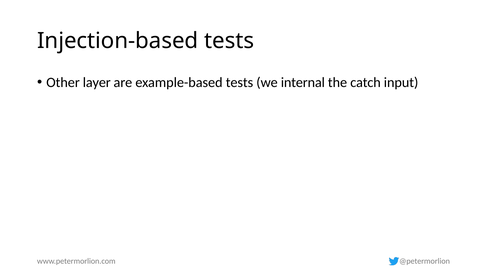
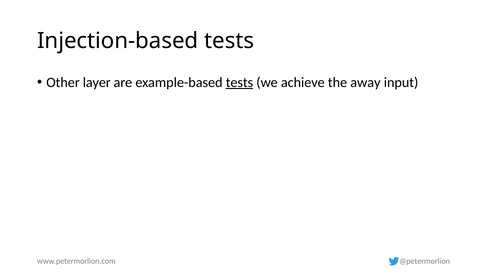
tests underline: none -> present (239, 82)
internal: internal -> achieve (303, 82)
catch: catch -> away (365, 82)
